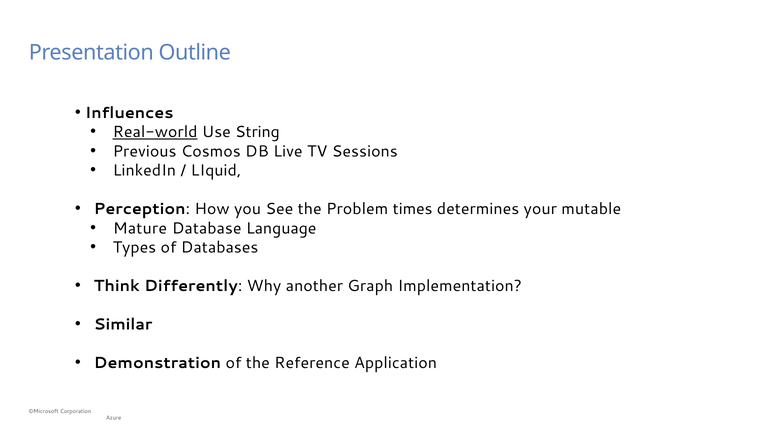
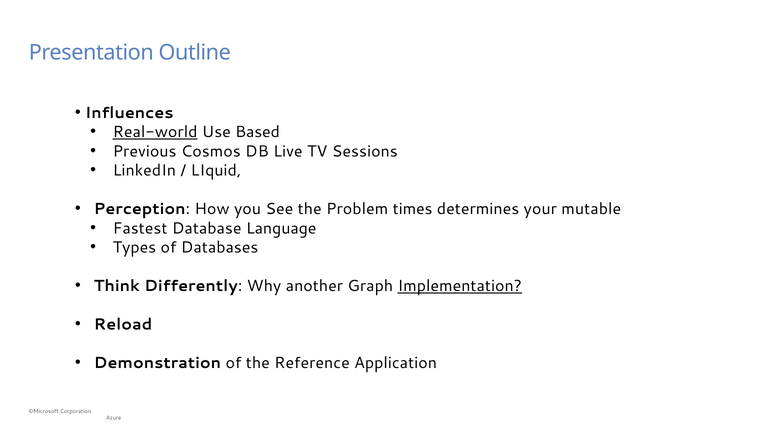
String: String -> Based (257, 132)
Mature: Mature -> Fastest (140, 228)
Implementation underline: none -> present (460, 286)
Similar: Similar -> Reload (123, 324)
